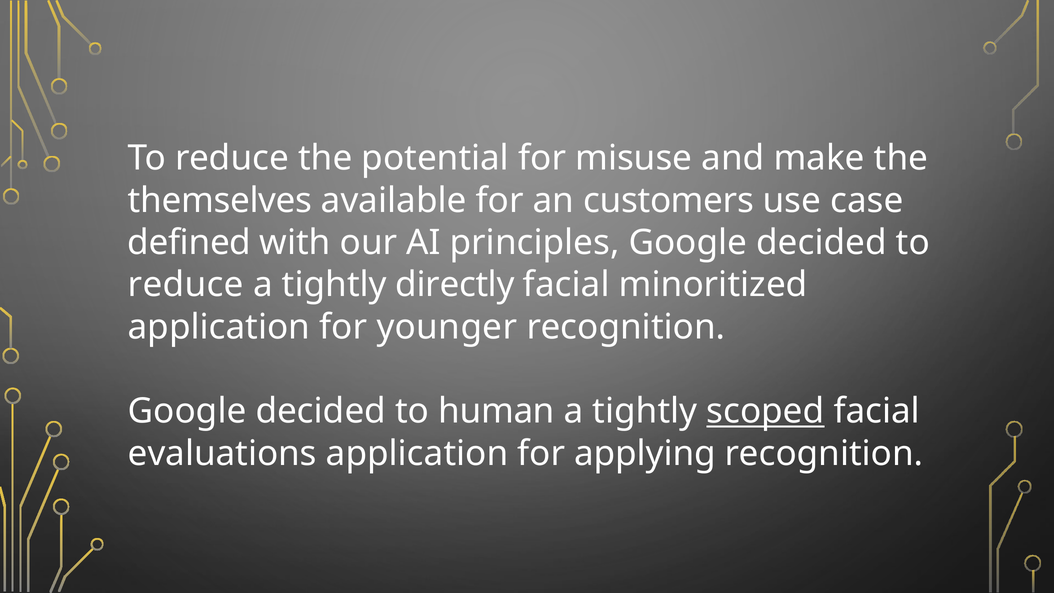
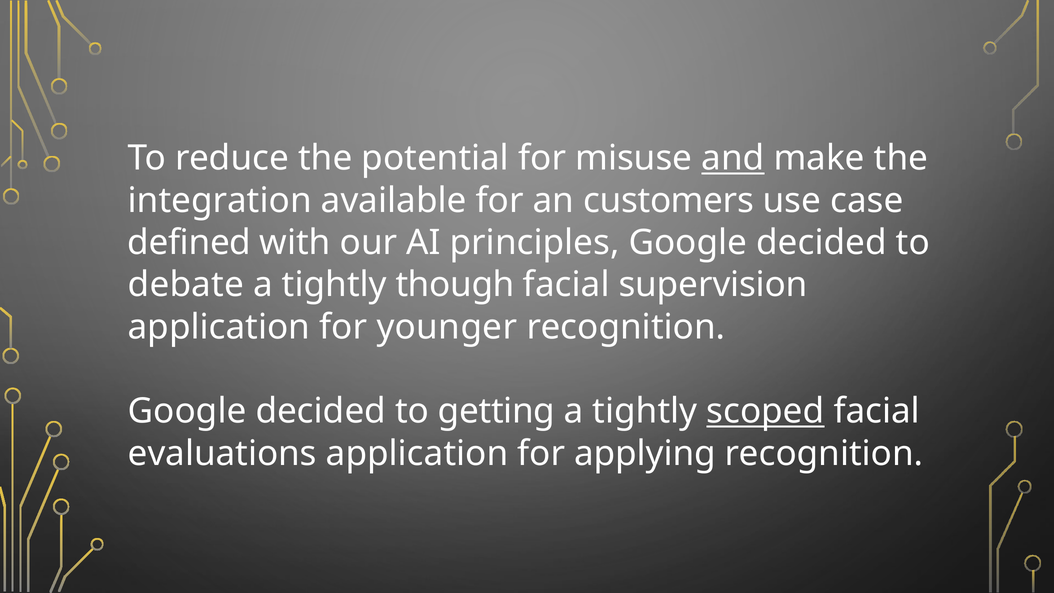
and underline: none -> present (733, 158)
themselves: themselves -> integration (220, 200)
reduce: reduce -> debate (186, 285)
directly: directly -> though (455, 285)
minoritized: minoritized -> supervision (713, 285)
human: human -> getting (496, 411)
